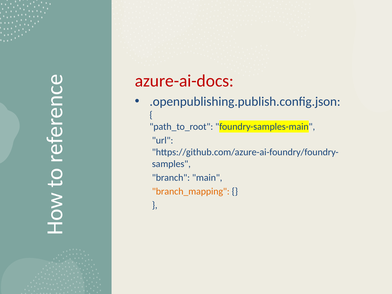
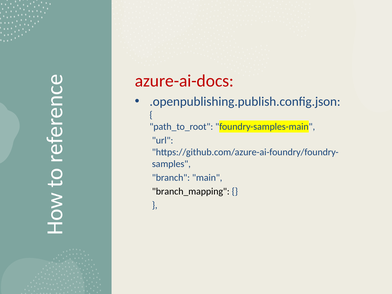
branch_mapping colour: orange -> black (191, 191)
